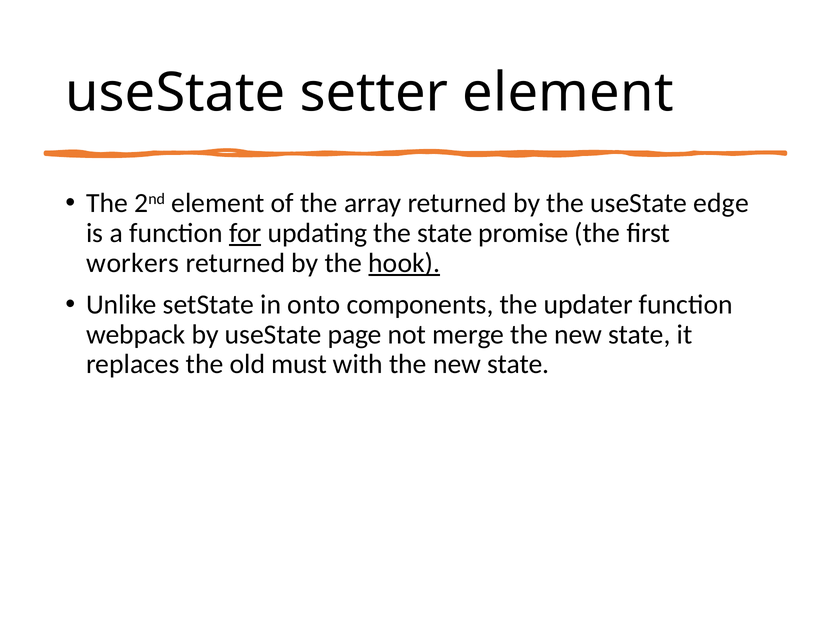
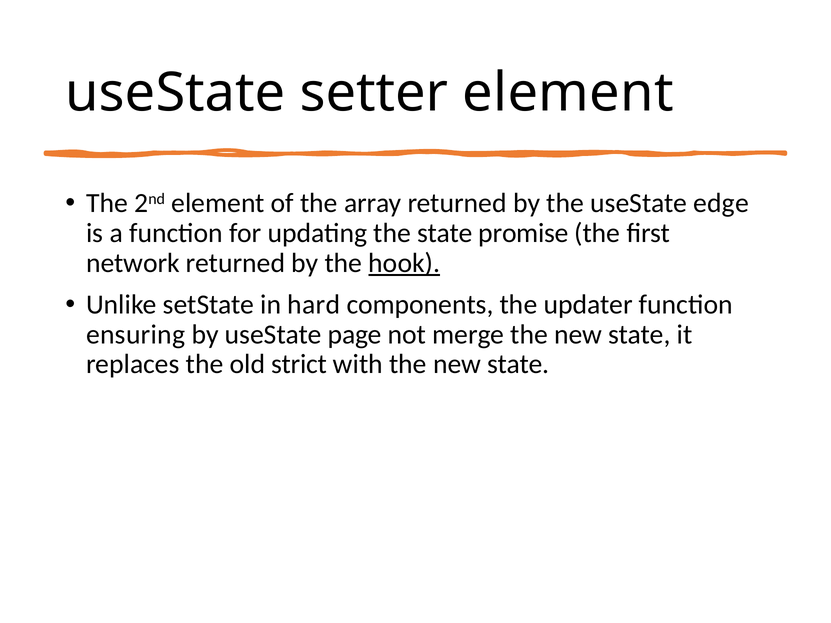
for underline: present -> none (245, 233)
workers: workers -> network (133, 263)
onto: onto -> hard (314, 305)
webpack: webpack -> ensuring (136, 335)
must: must -> strict (299, 364)
